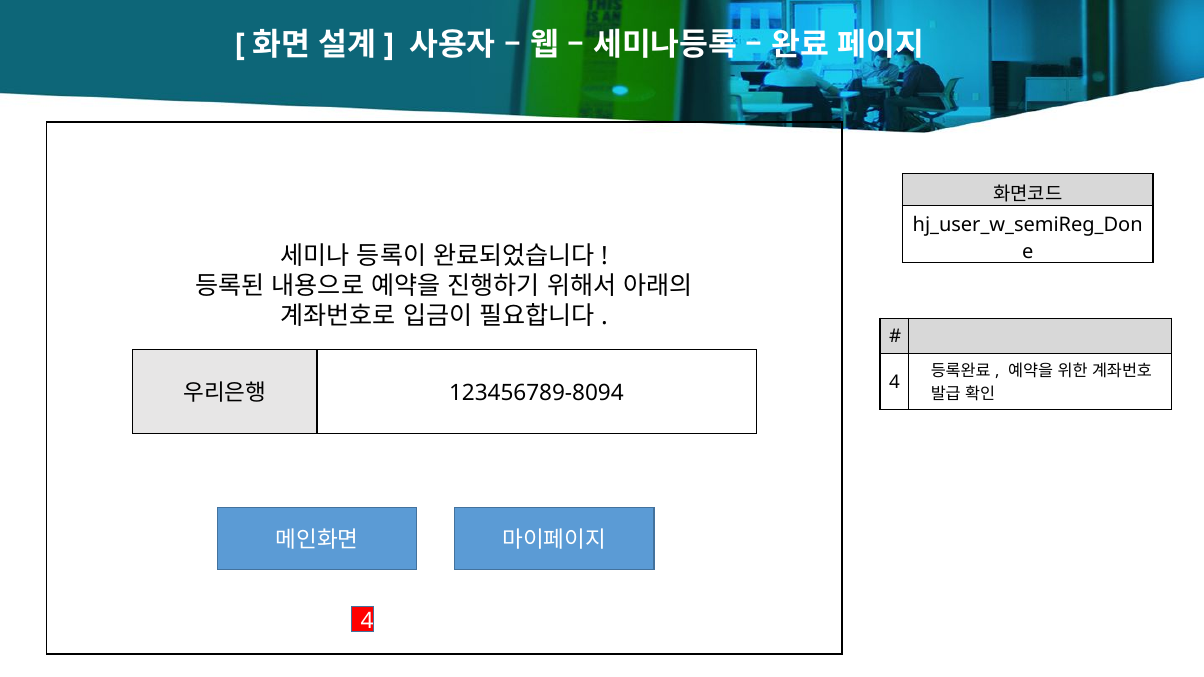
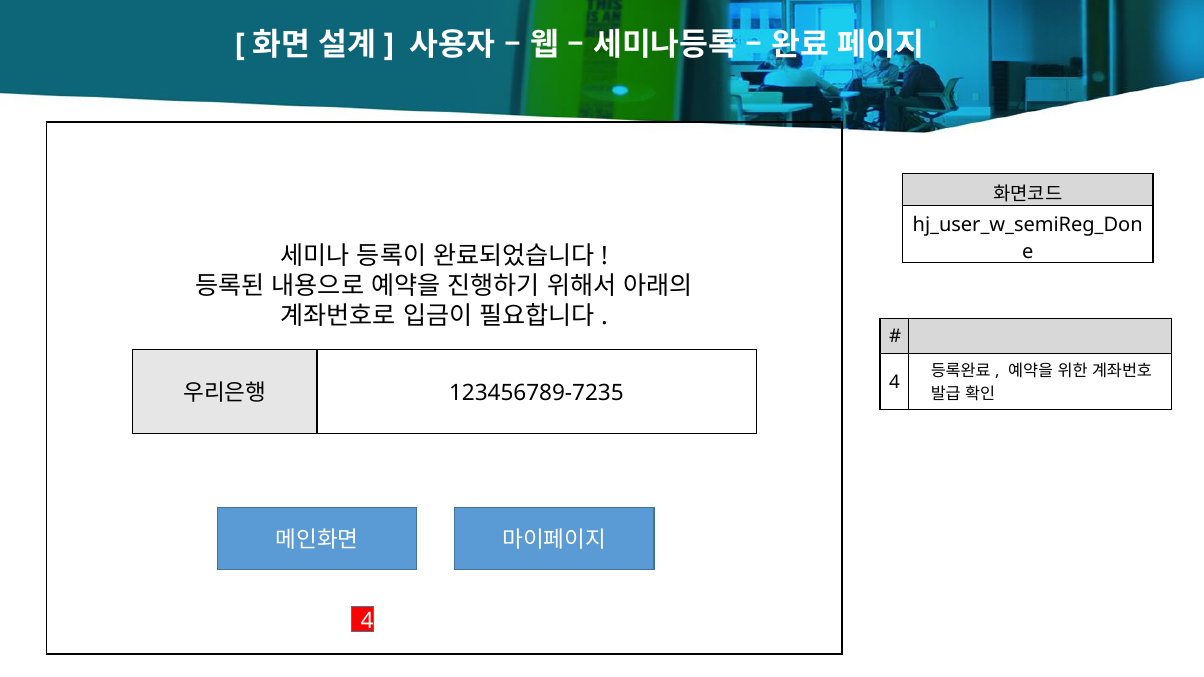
123456789-8094: 123456789-8094 -> 123456789-7235 (536, 393)
